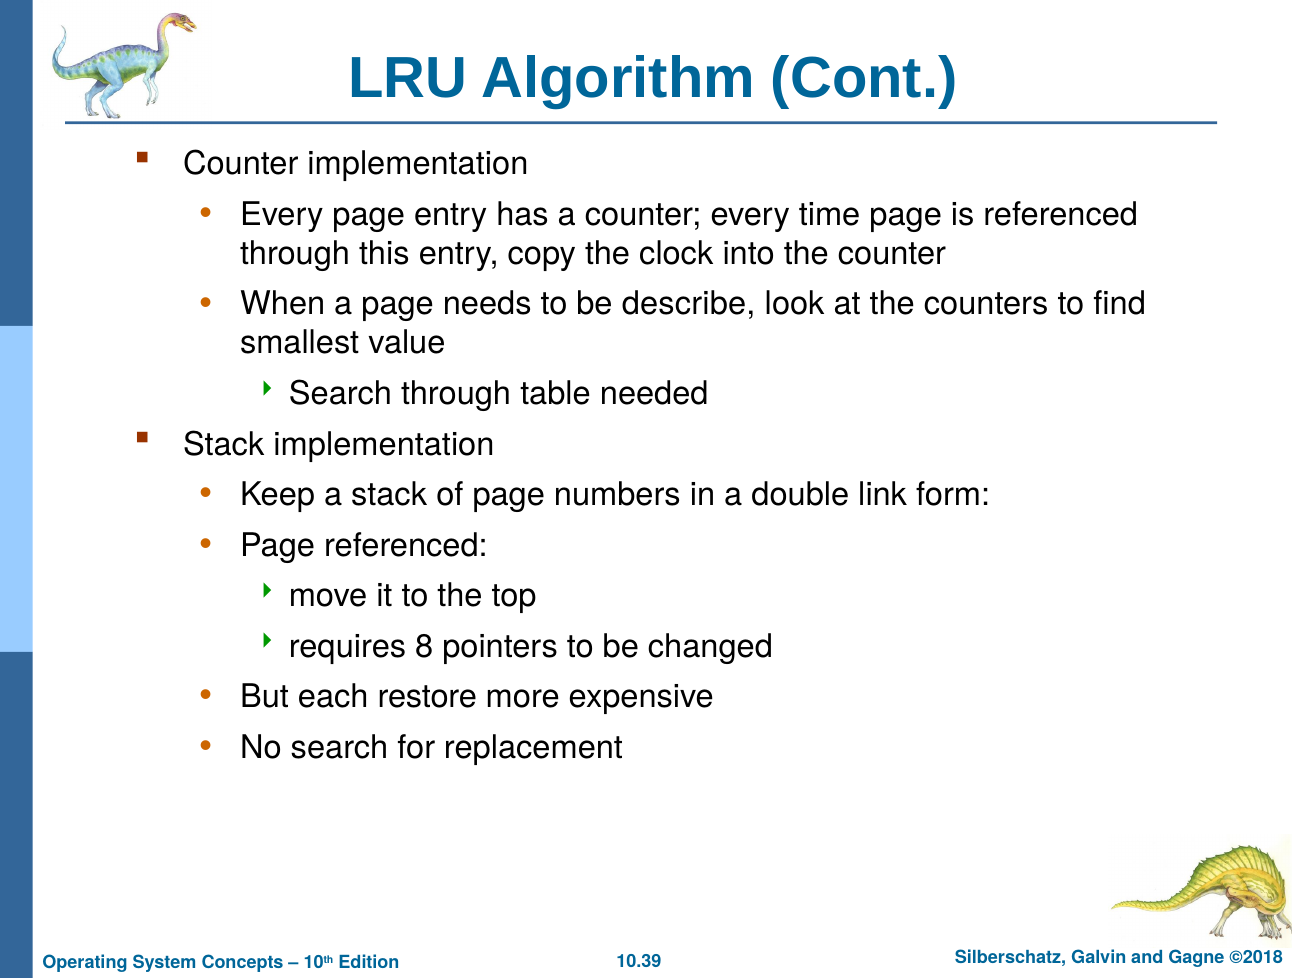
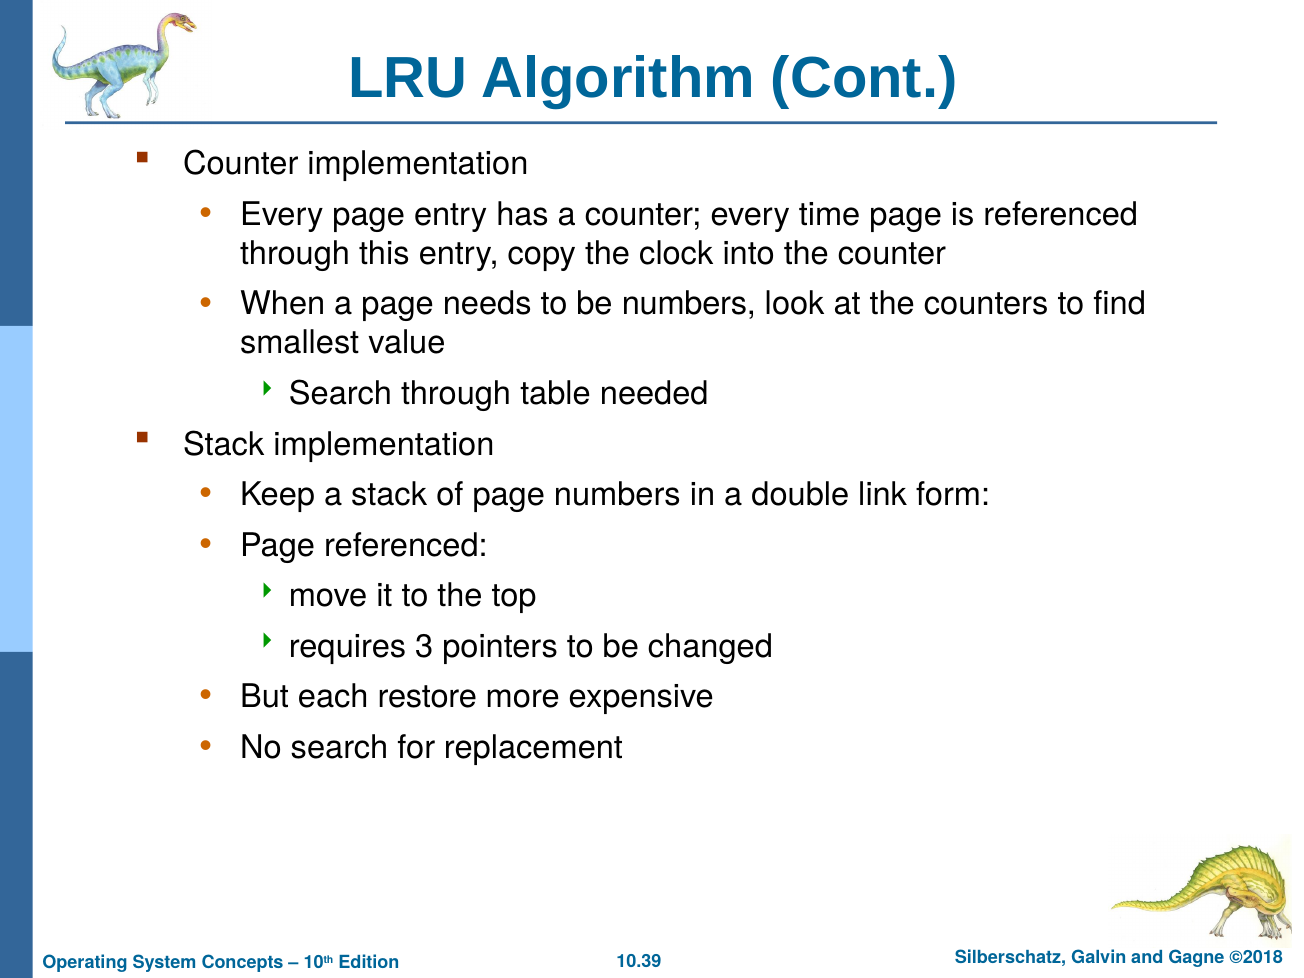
be describe: describe -> numbers (689, 304)
8: 8 -> 3 (424, 646)
